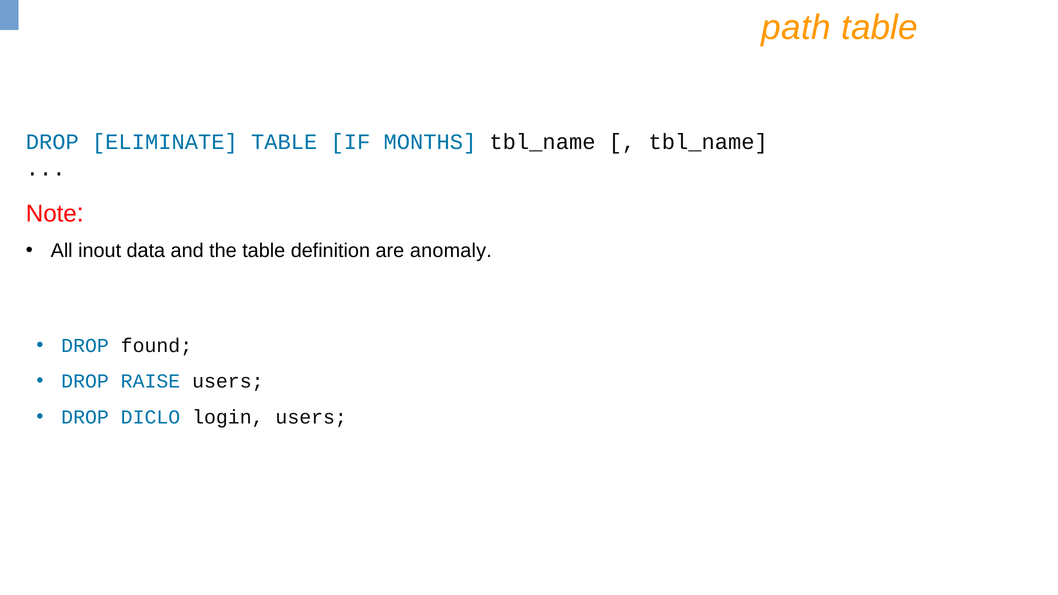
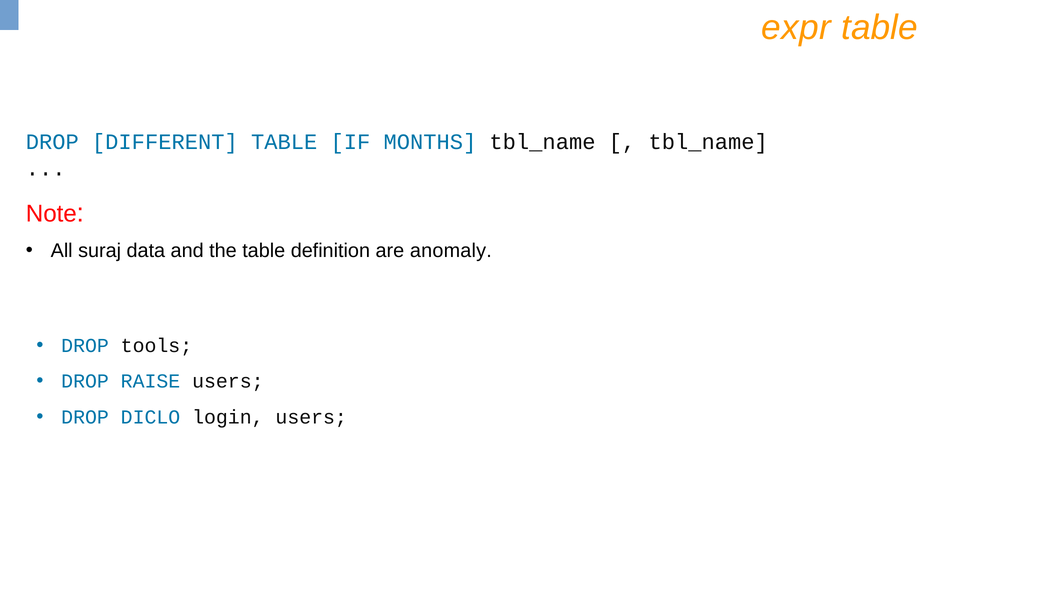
path: path -> expr (796, 28)
ELIMINATE: ELIMINATE -> DIFFERENT (165, 142)
inout: inout -> suraj (100, 251)
found: found -> tools (156, 346)
